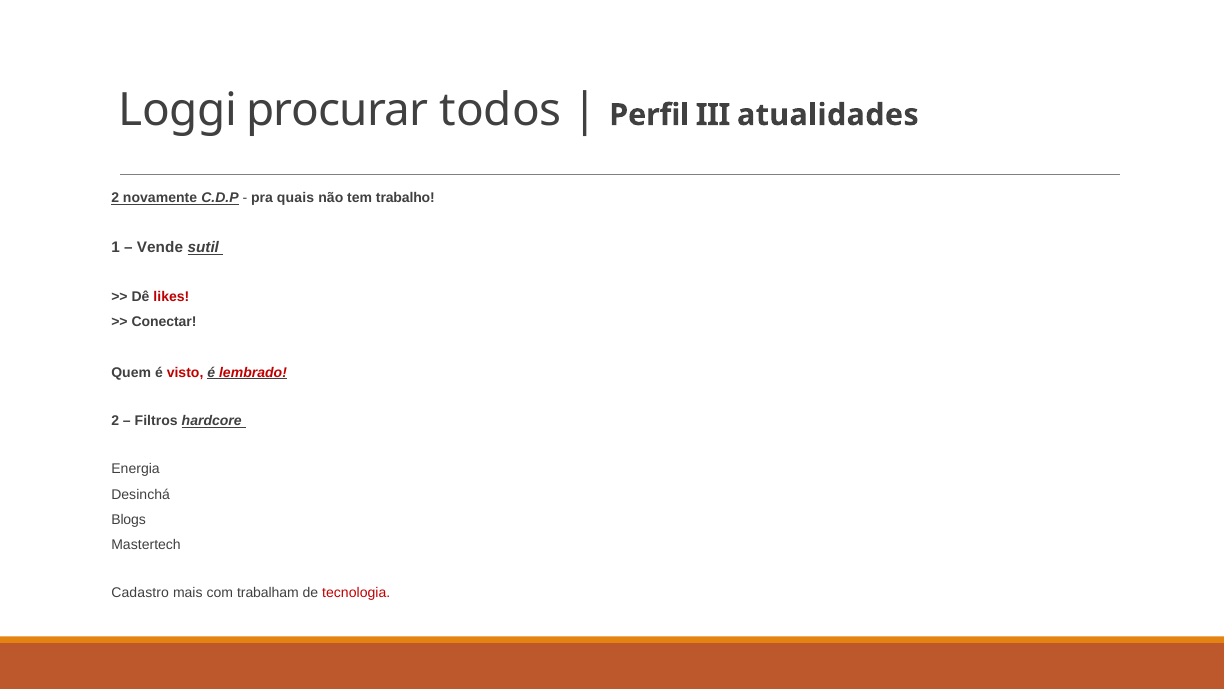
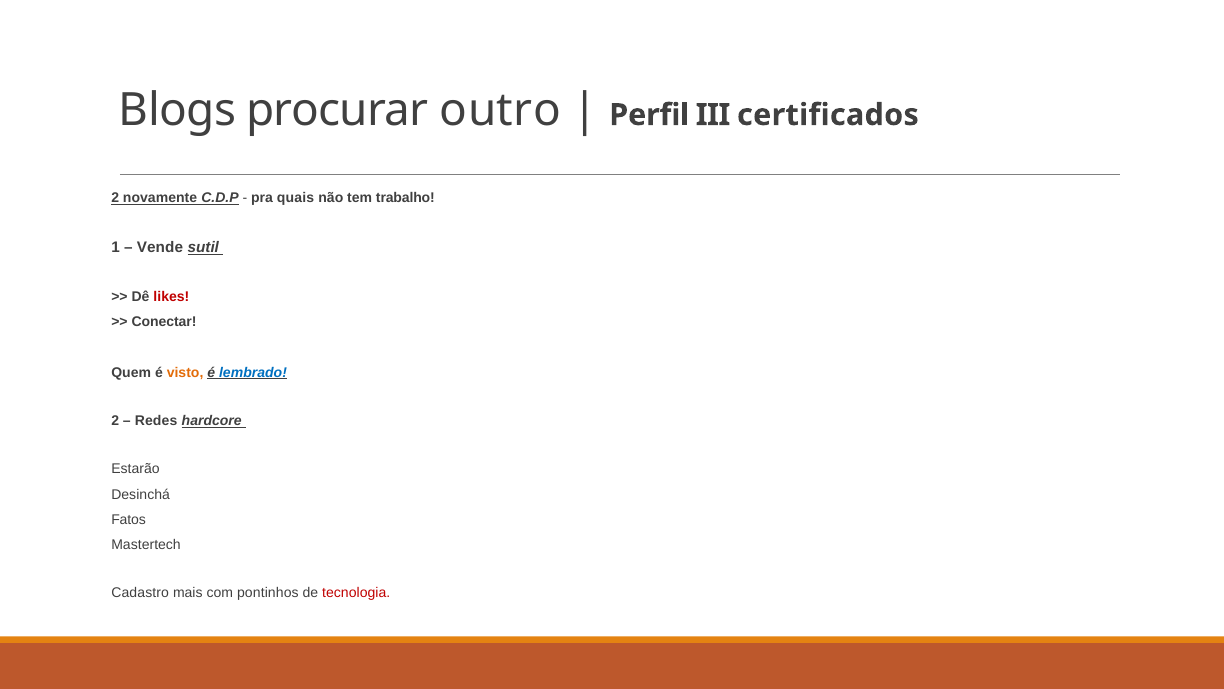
Loggi: Loggi -> Blogs (178, 110)
todos: todos -> outro (500, 110)
atualidades: atualidades -> certificados (828, 115)
visto colour: red -> orange (185, 372)
lembrado colour: red -> blue (253, 372)
Filtros: Filtros -> Redes (156, 421)
Energia: Energia -> Estarão (136, 469)
Blogs: Blogs -> Fatos (129, 519)
trabalham: trabalham -> pontinhos (268, 593)
